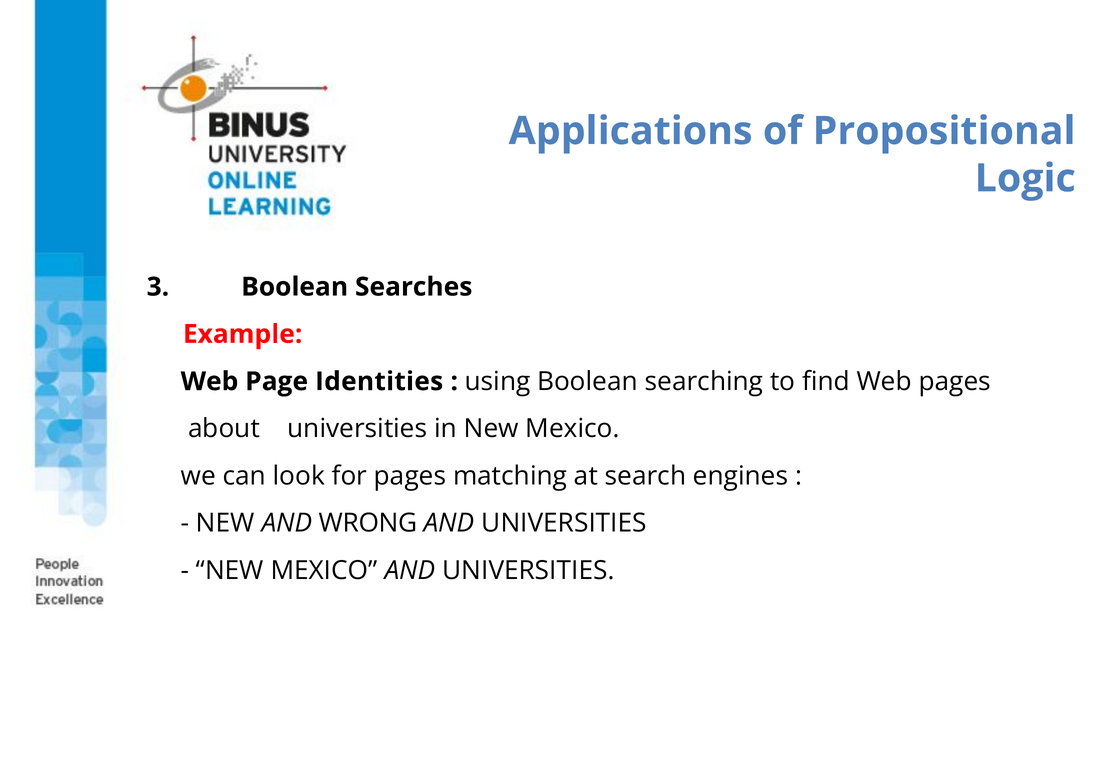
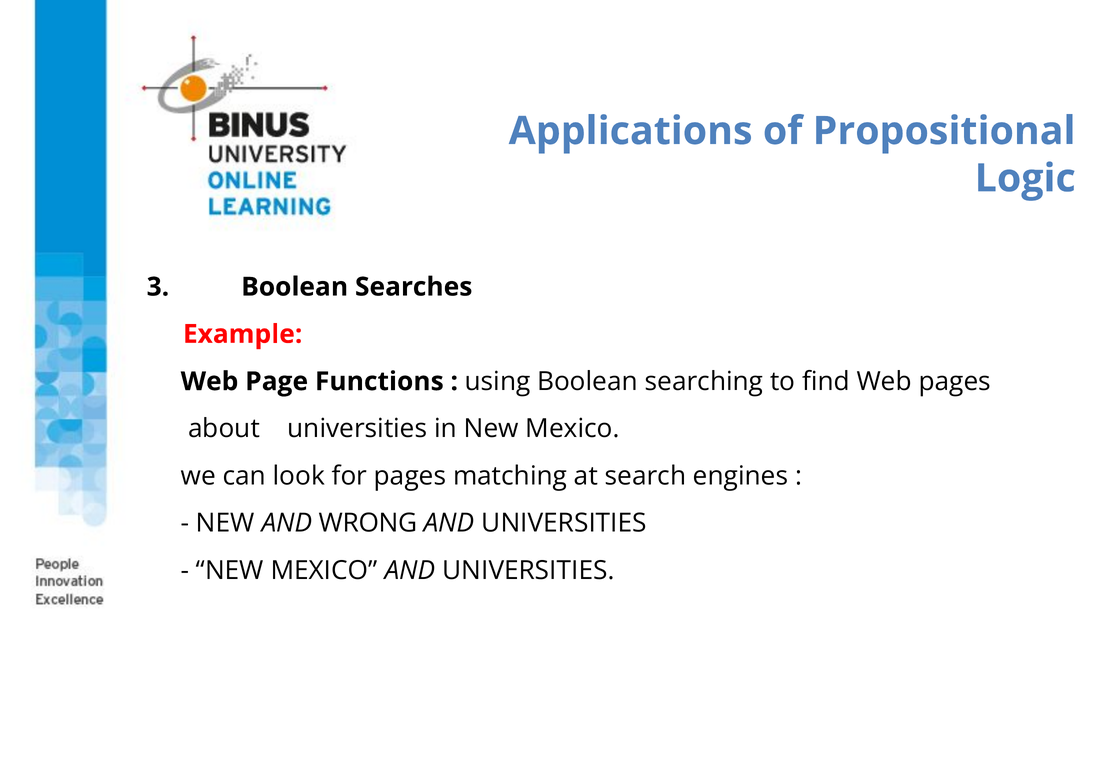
Identities: Identities -> Functions (379, 381)
